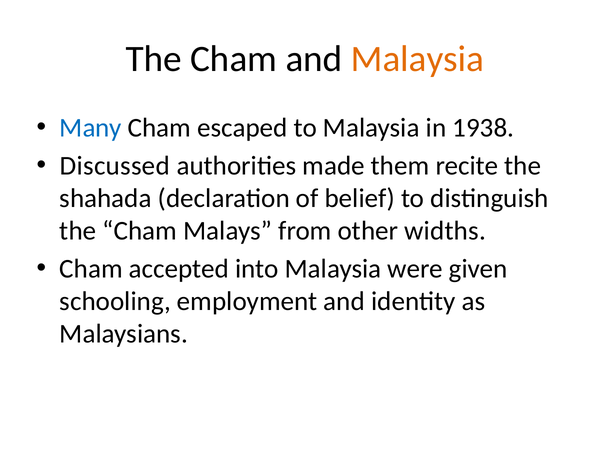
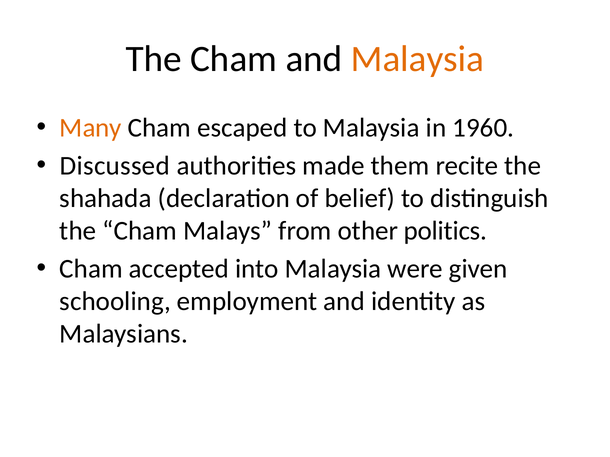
Many colour: blue -> orange (91, 128)
1938: 1938 -> 1960 (483, 128)
widths: widths -> politics (445, 231)
